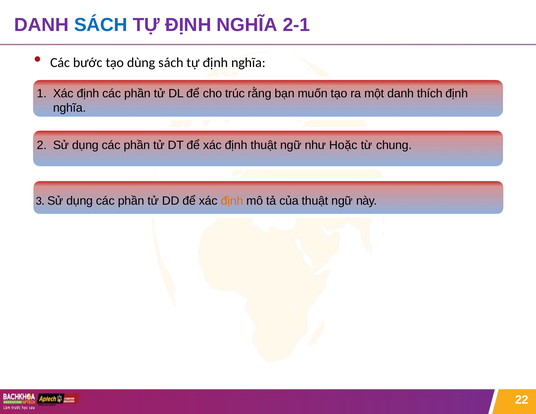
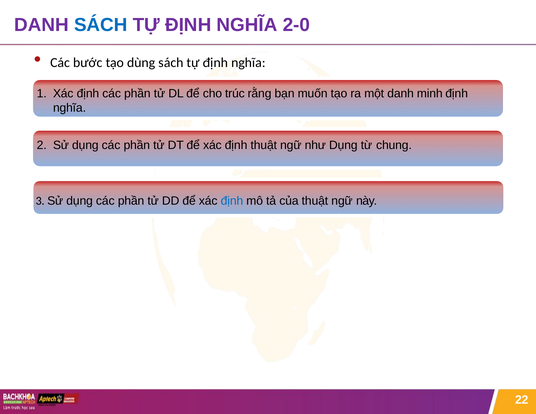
2-1: 2-1 -> 2-0 (296, 25)
thích: thích -> minh (430, 94)
như Hoặc: Hoặc -> Dụng (343, 145)
định colour: orange -> blue (232, 201)
